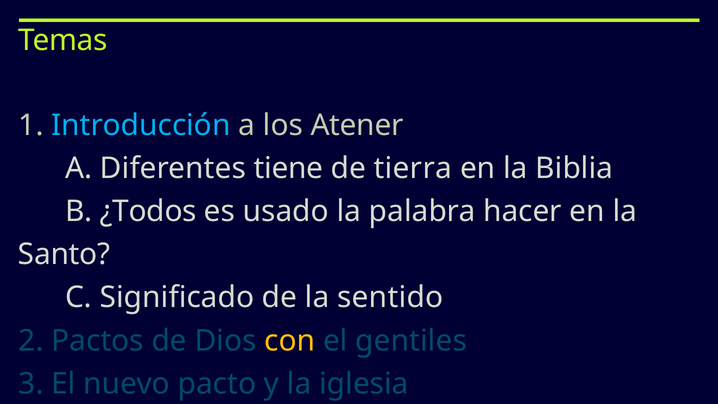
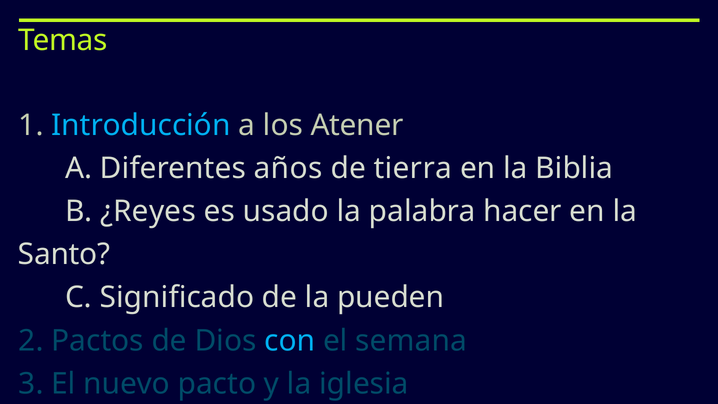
tiene: tiene -> años (288, 168)
¿Todos: ¿Todos -> ¿Reyes (148, 211)
sentido: sentido -> pueden (391, 297)
con colour: yellow -> light blue (290, 341)
gentiles: gentiles -> semana (411, 341)
